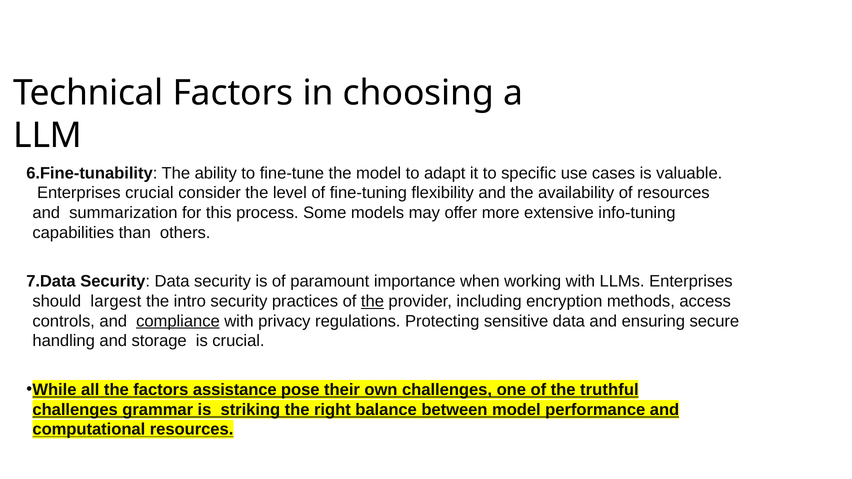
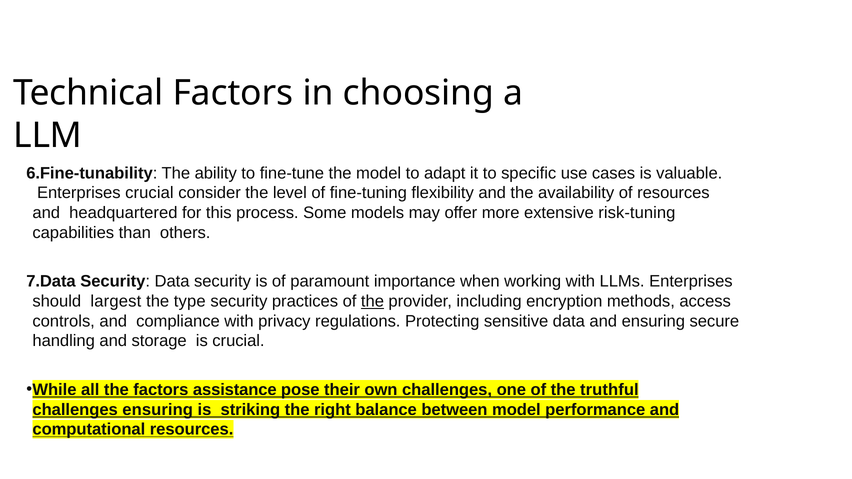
summarization: summarization -> headquartered (123, 213)
info-tuning: info-tuning -> risk-tuning (637, 213)
intro: intro -> type (190, 301)
compliance underline: present -> none (178, 321)
challenges grammar: grammar -> ensuring (158, 410)
